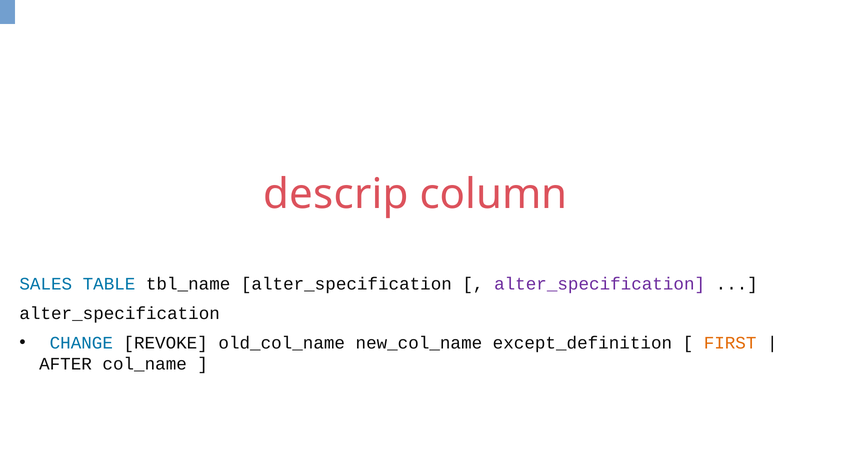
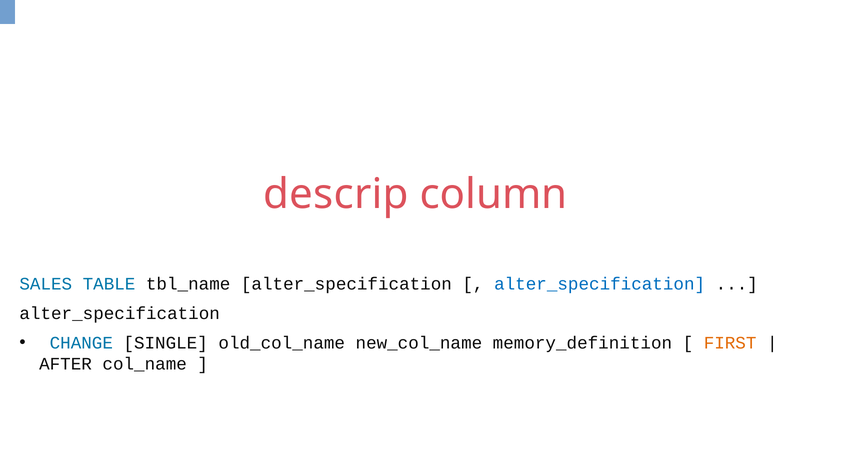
alter_specification colour: purple -> blue (600, 284)
REVOKE: REVOKE -> SINGLE (166, 343)
except_definition: except_definition -> memory_definition (582, 343)
